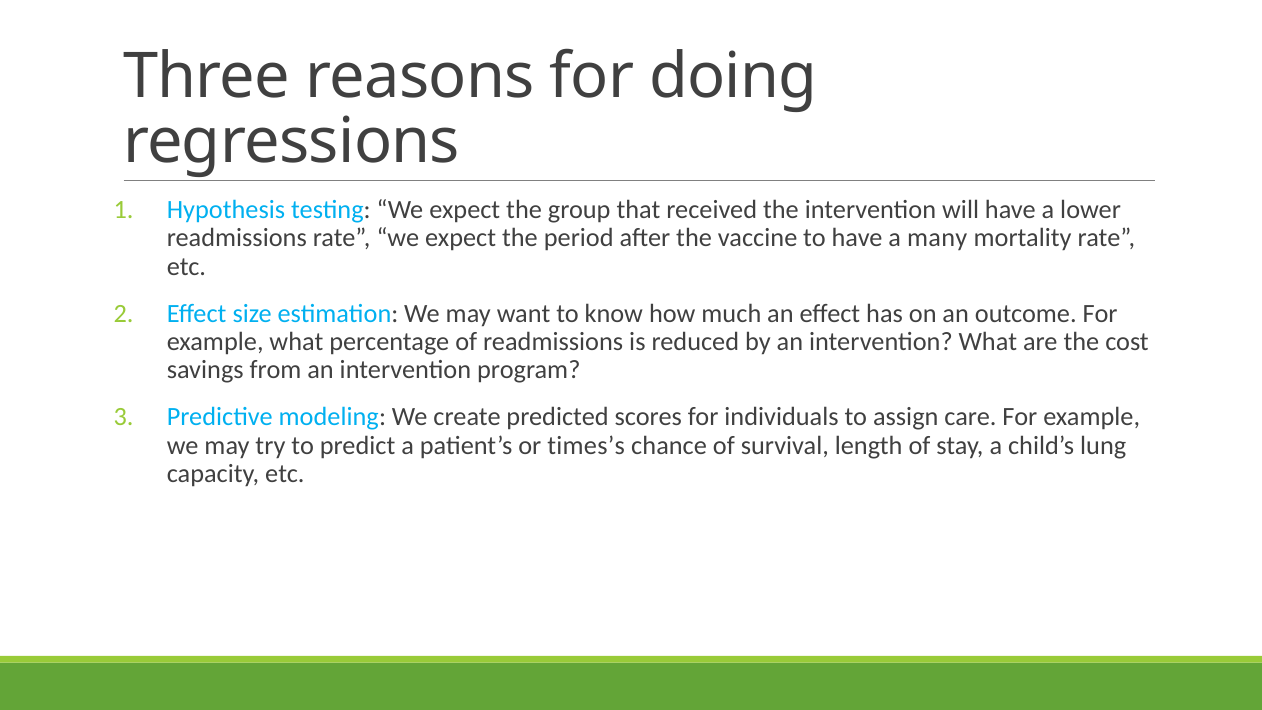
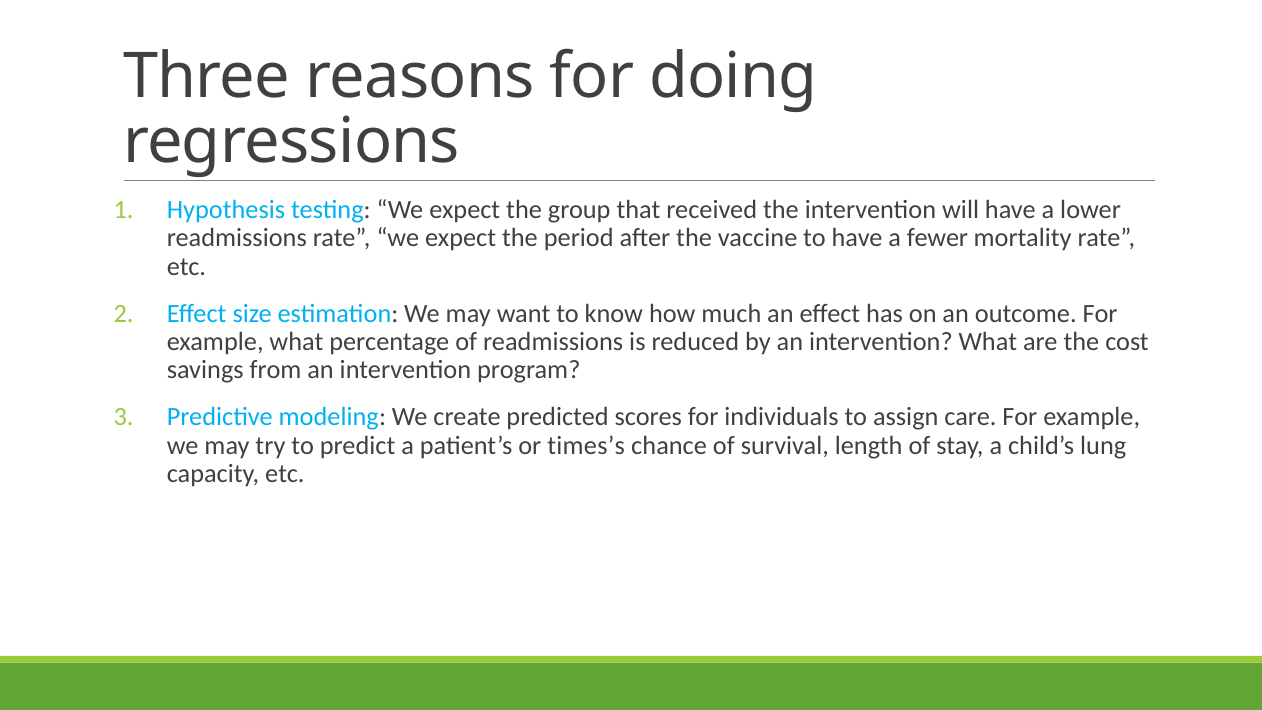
many: many -> fewer (937, 238)
